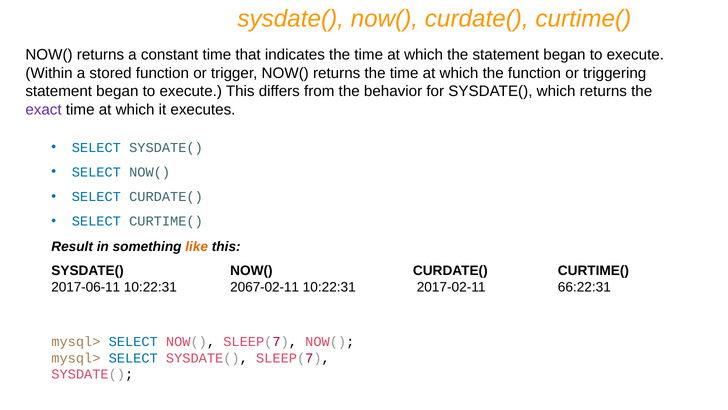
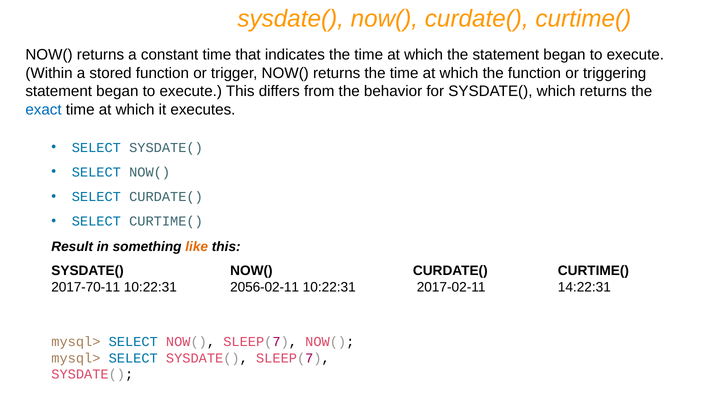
exact colour: purple -> blue (44, 109)
2017-06-11: 2017-06-11 -> 2017-70-11 (86, 287)
2067-02-11: 2067-02-11 -> 2056-02-11 (265, 287)
66:22:31: 66:22:31 -> 14:22:31 (584, 287)
